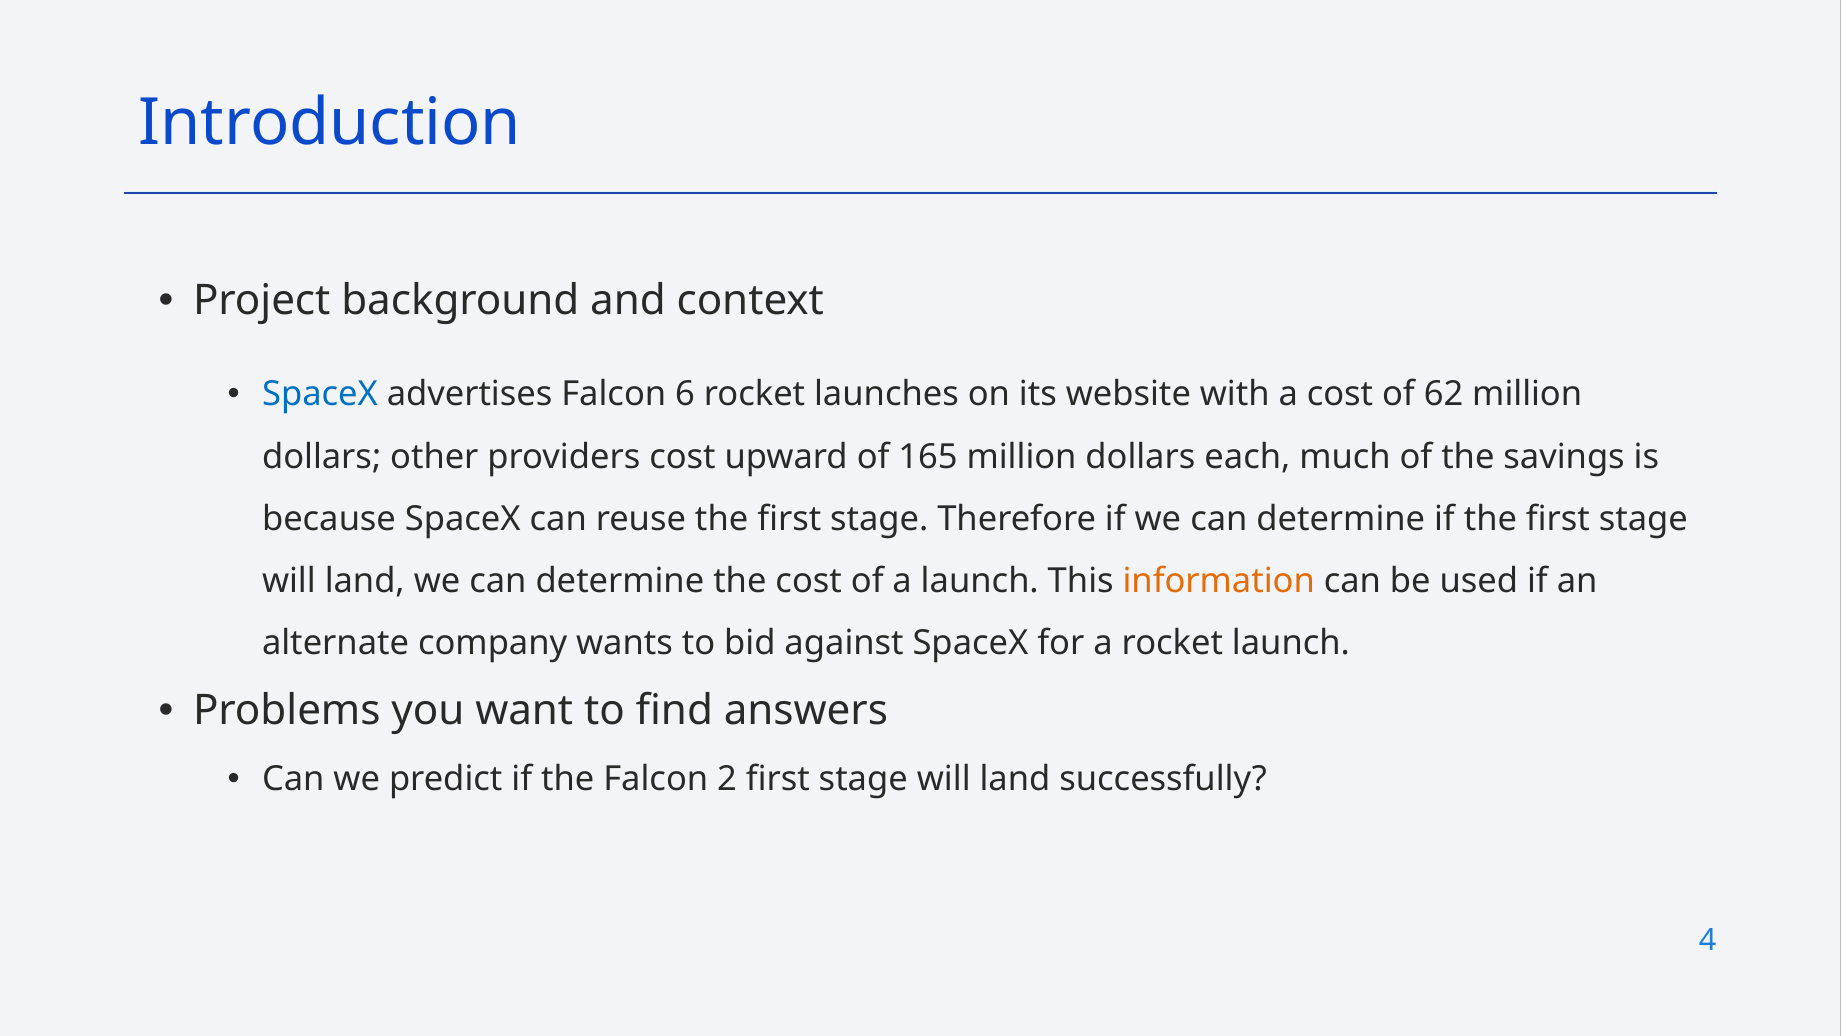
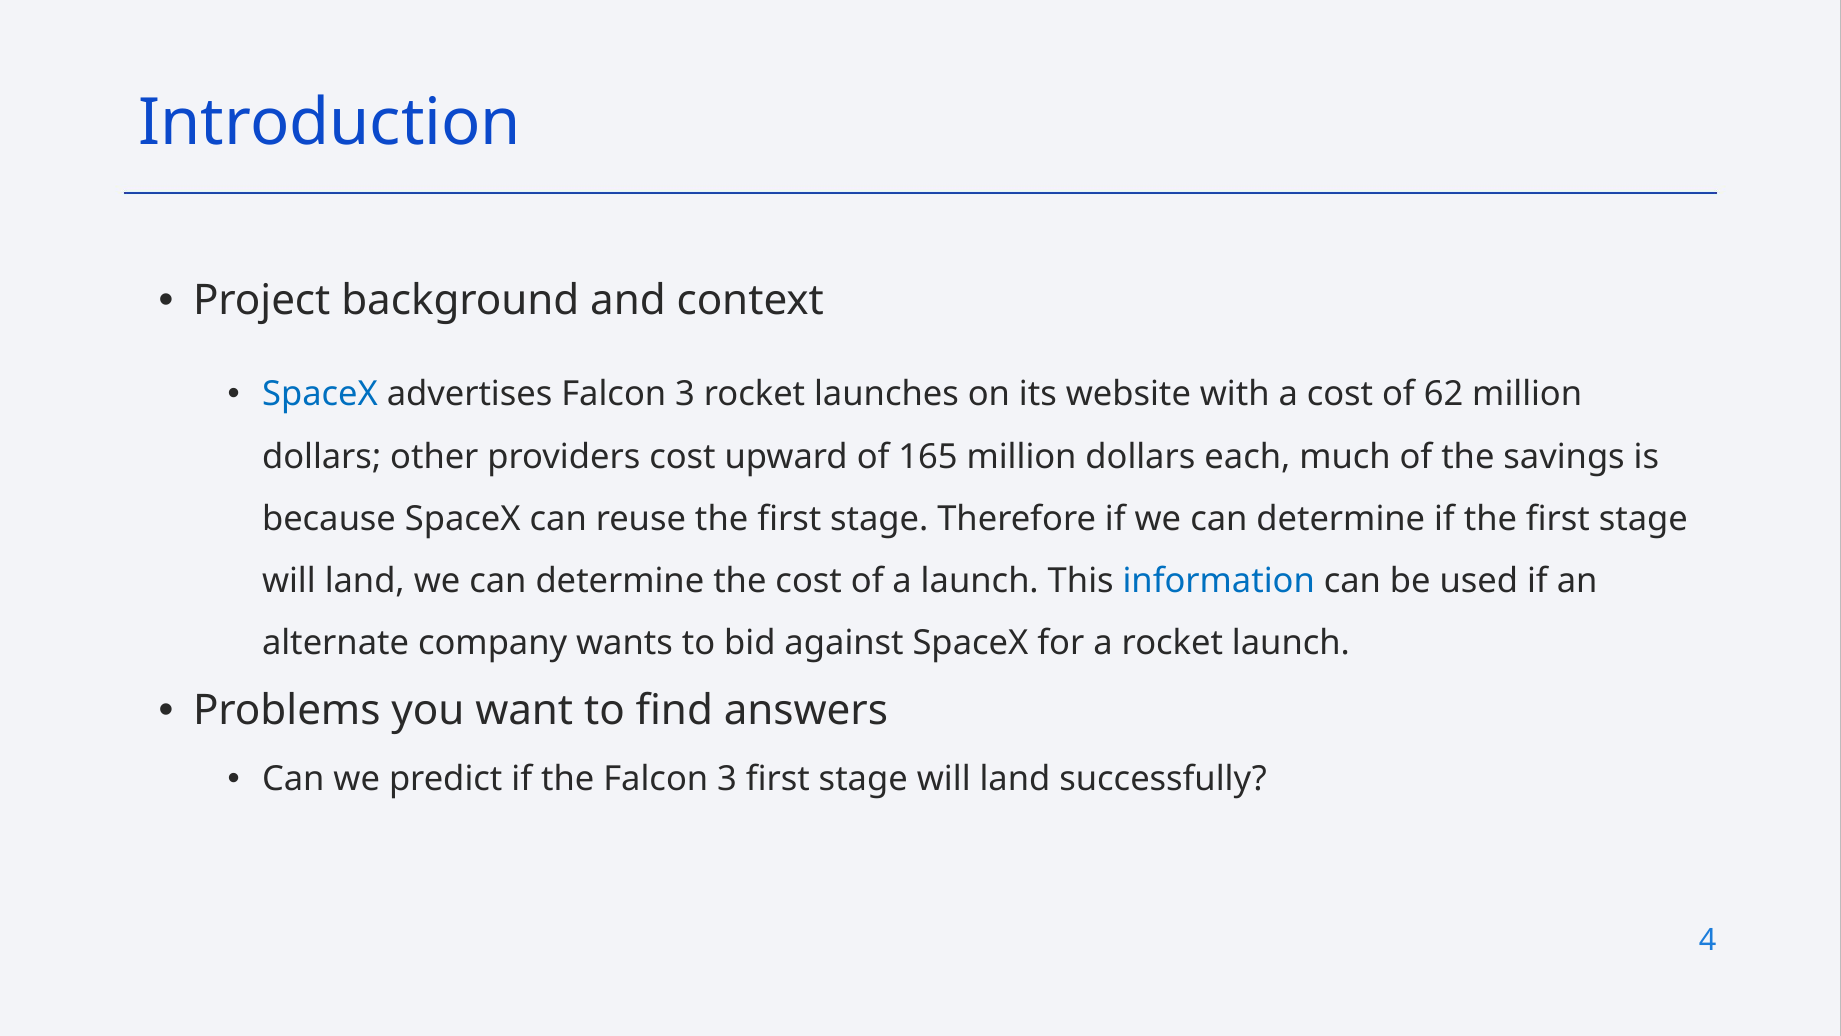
advertises Falcon 6: 6 -> 3 (685, 394)
information colour: orange -> blue (1219, 581)
the Falcon 2: 2 -> 3 (727, 779)
